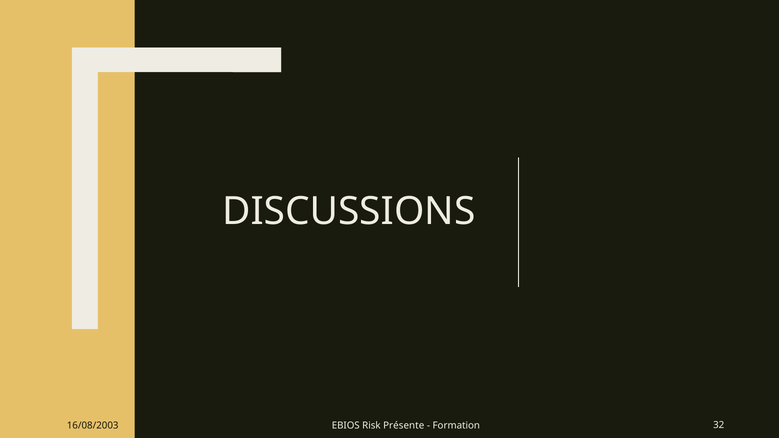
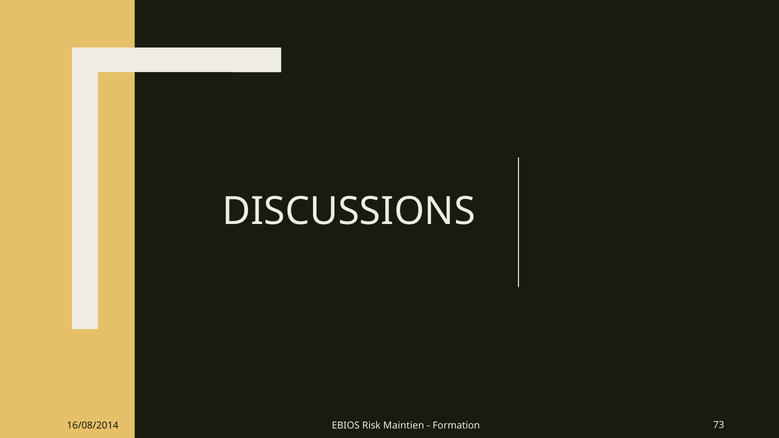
16/08/2003: 16/08/2003 -> 16/08/2014 (93, 426)
Présente: Présente -> Maintien (404, 426)
32: 32 -> 73 (719, 425)
